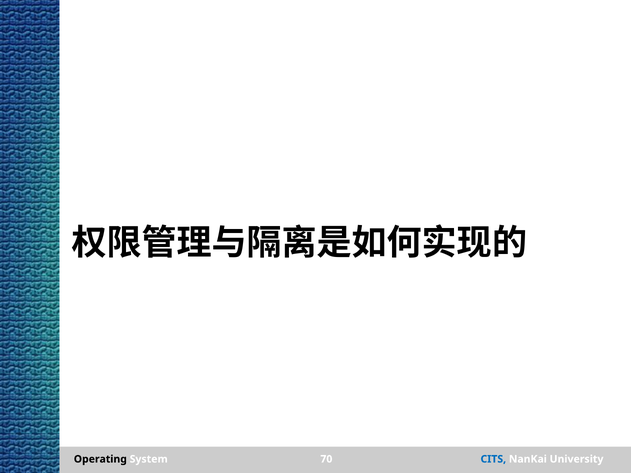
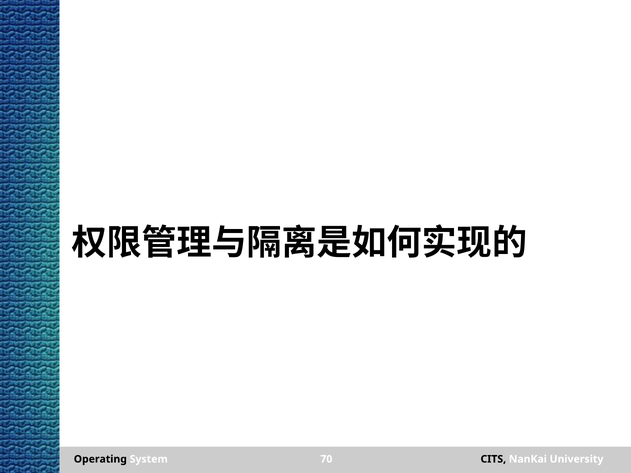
CITS colour: blue -> black (493, 459)
